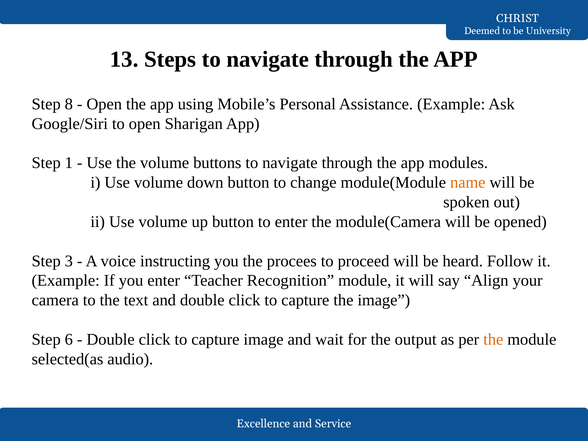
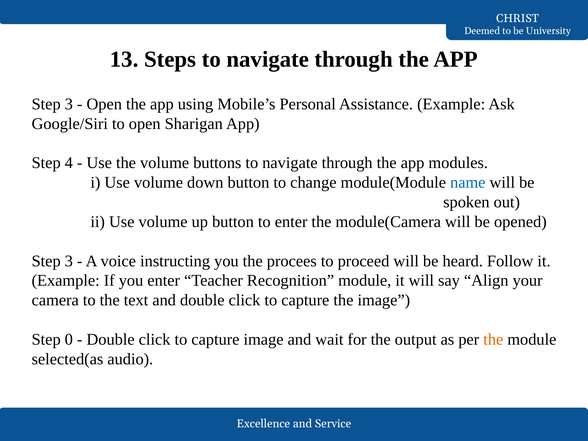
8: 8 -> 3 (69, 104)
1: 1 -> 4 (69, 163)
name colour: orange -> blue (468, 183)
6: 6 -> 0 (69, 339)
